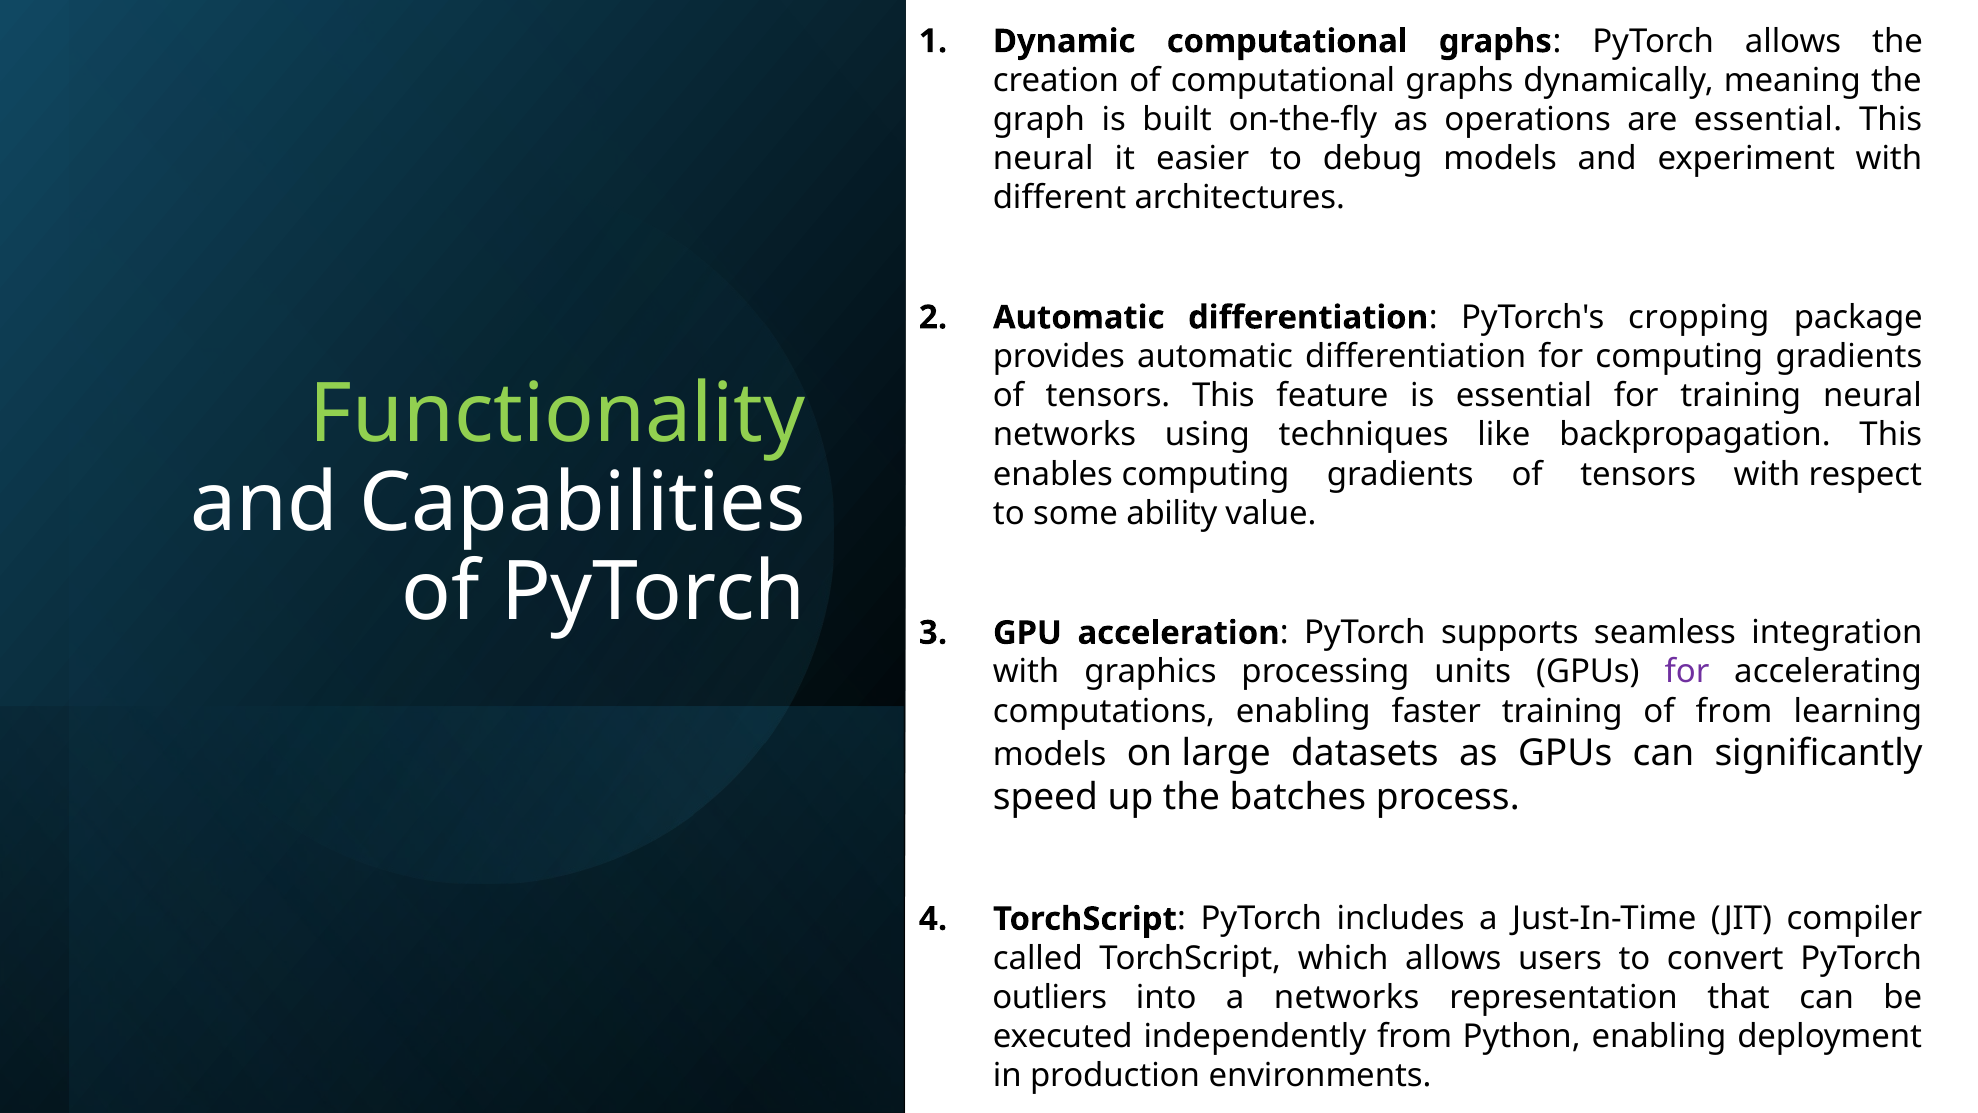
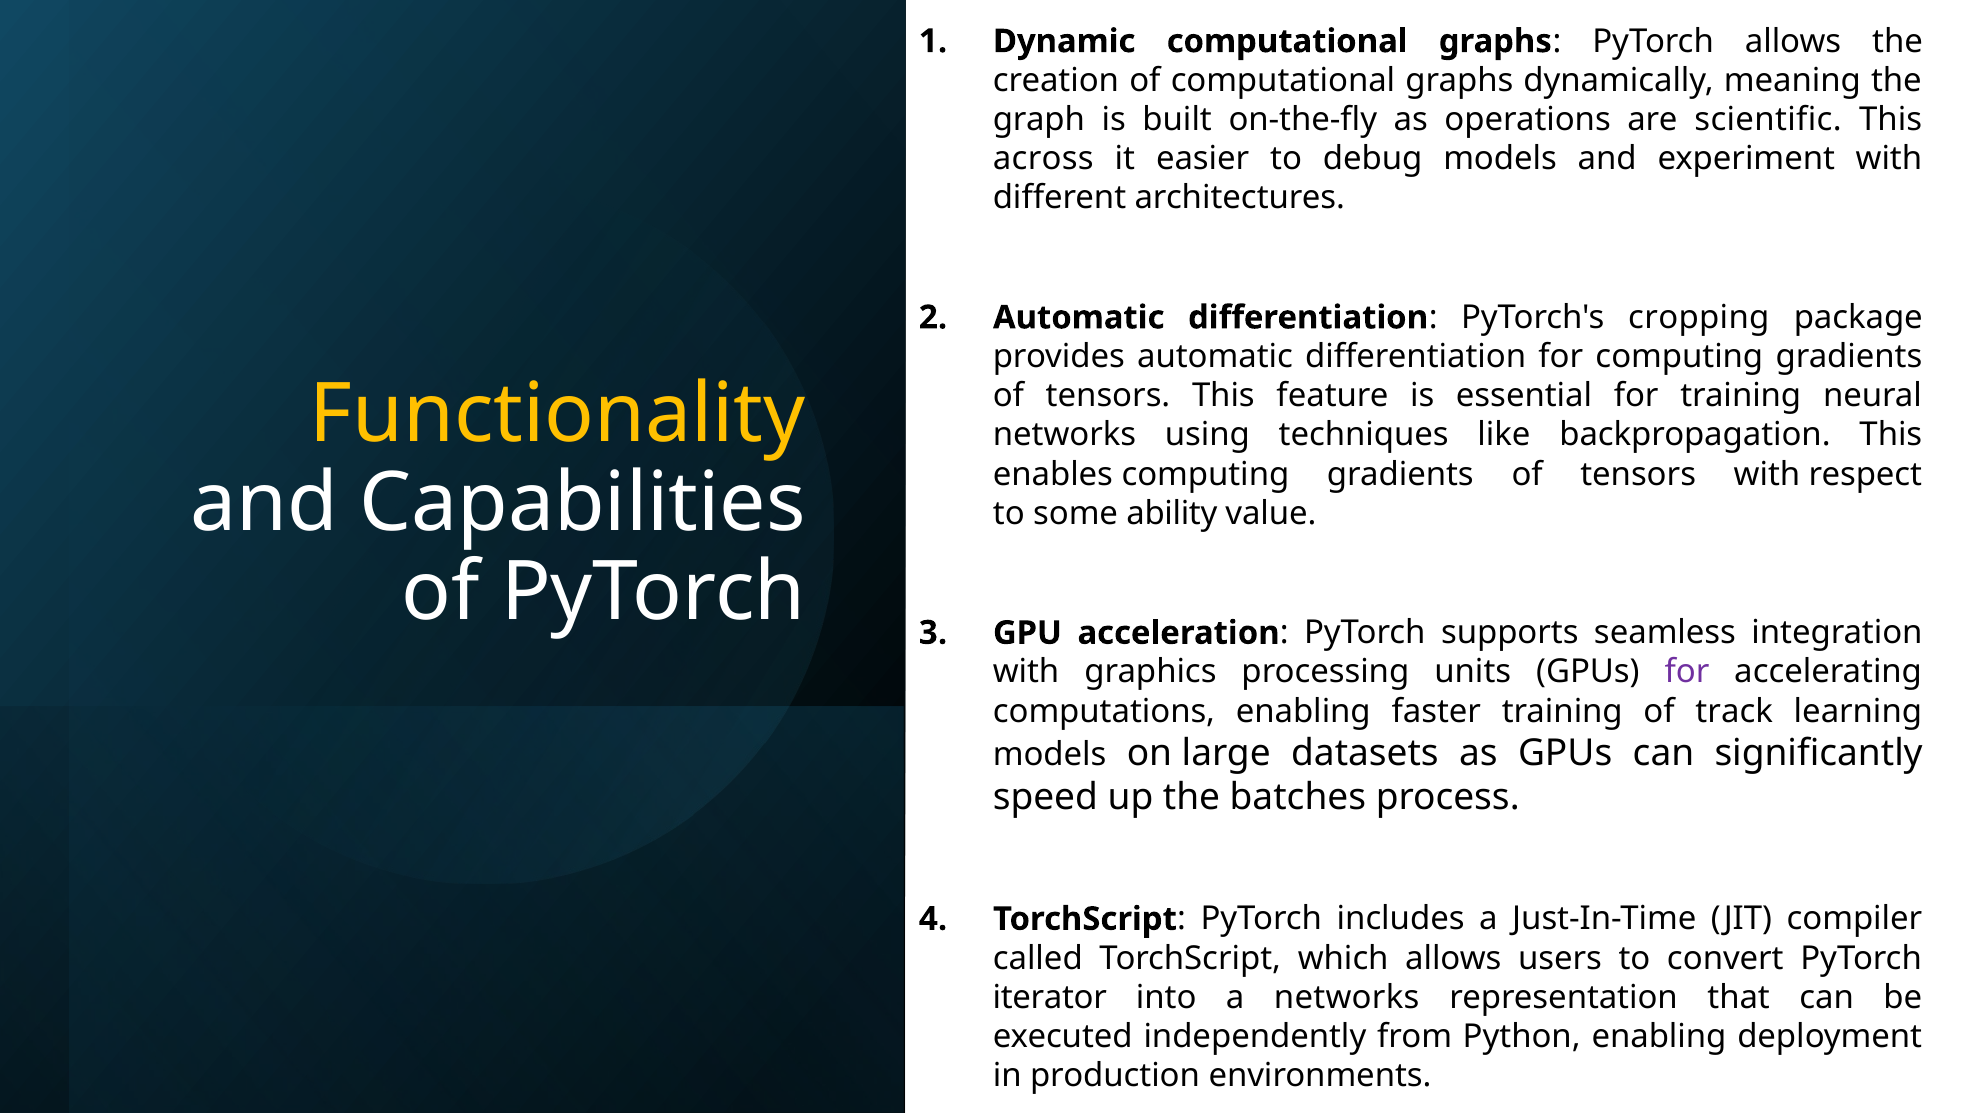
are essential: essential -> scientific (1768, 120)
neural: neural -> across (1043, 159)
Functionality colour: light green -> yellow (558, 414)
of from: from -> track (1734, 711)
outliers: outliers -> iterator (1050, 997)
